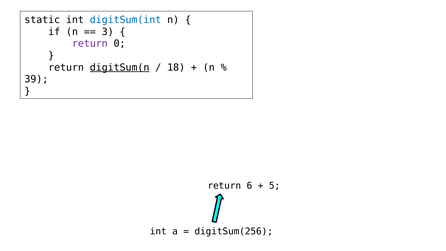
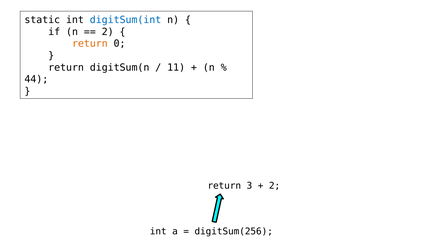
3: 3 -> 2 (108, 32)
return colour: purple -> orange (90, 44)
digitSum(n underline: present -> none (120, 67)
18: 18 -> 11 (176, 67)
39: 39 -> 44 (36, 79)
6: 6 -> 3 (249, 186)
5: 5 -> 2 (275, 186)
